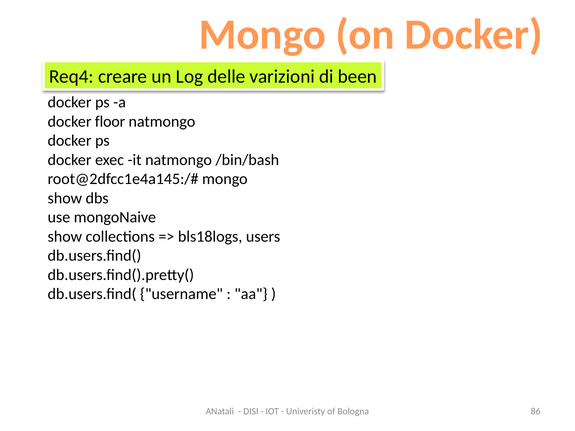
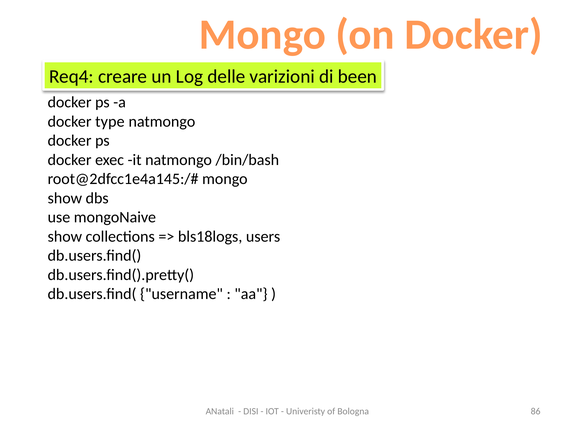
floor: floor -> type (110, 122)
